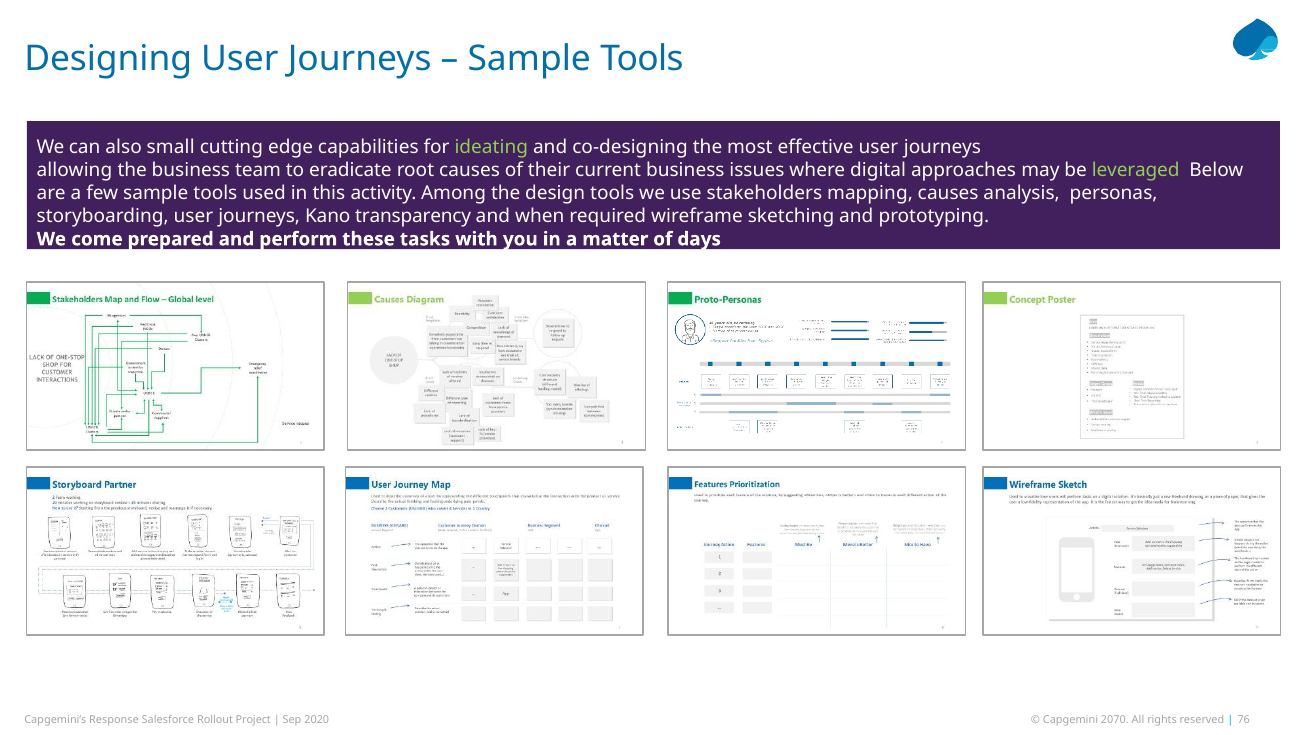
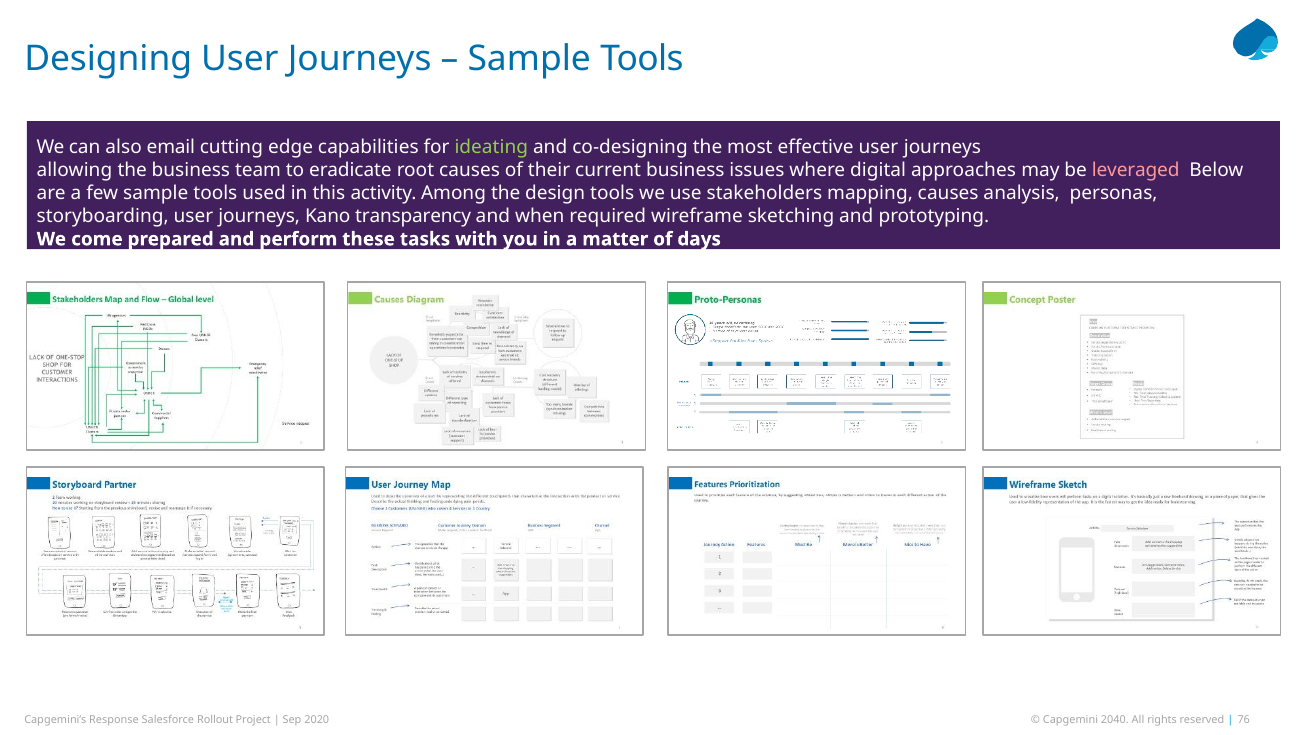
small: small -> email (171, 148)
leveraged colour: light green -> pink (1136, 171)
2070: 2070 -> 2040 (1115, 720)
